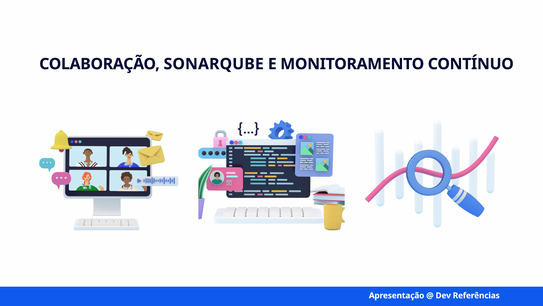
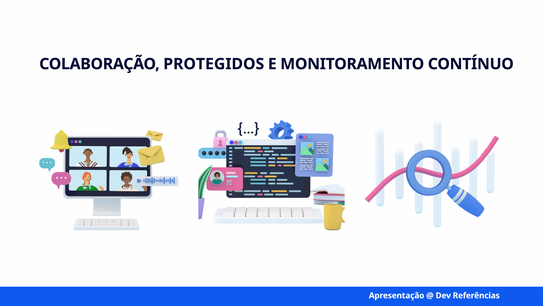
SONARQUBE: SONARQUBE -> PROTEGIDOS (214, 64)
